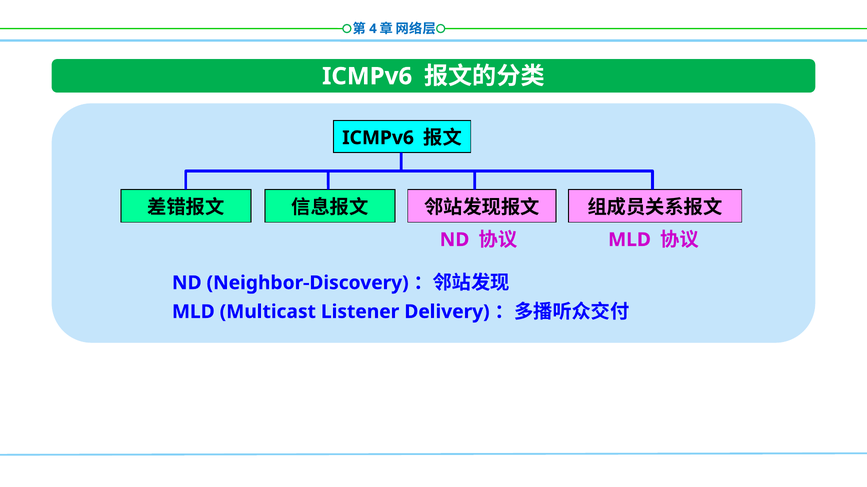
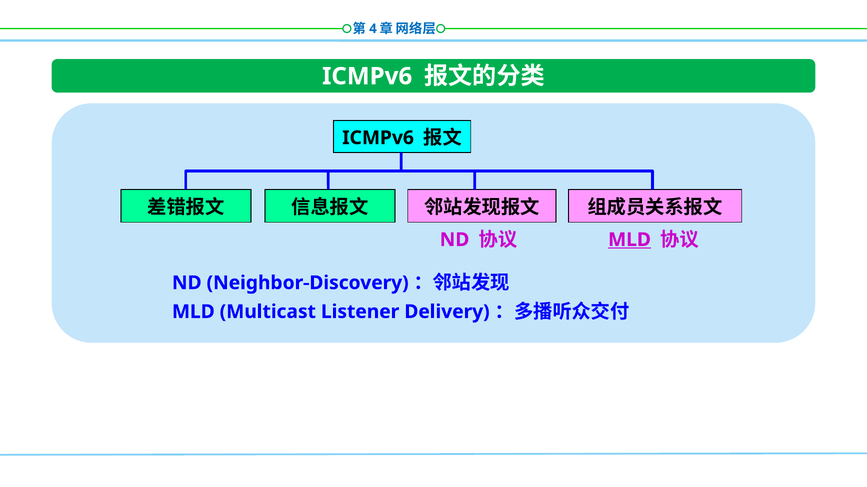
MLD underline: none -> present (630, 240)
